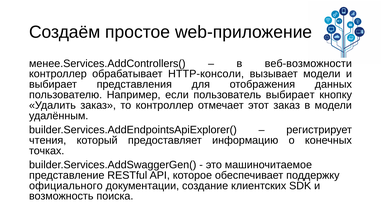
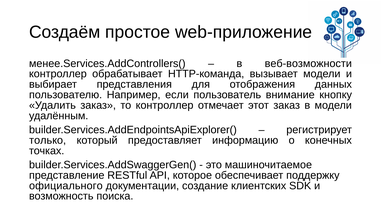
HTTP-консоли: HTTP-консоли -> HTTP-команда (206, 74)
пользователь выбирает: выбирает -> внимание (290, 95)
чтения: чтения -> только (48, 140)
